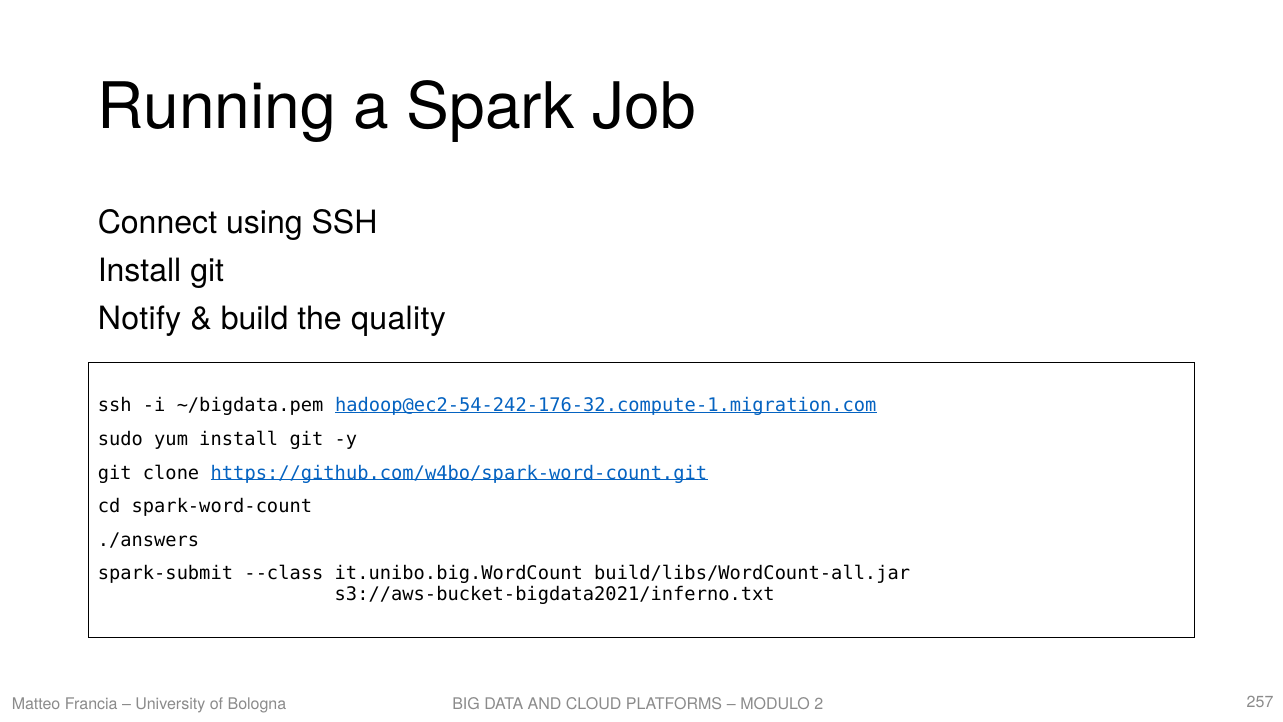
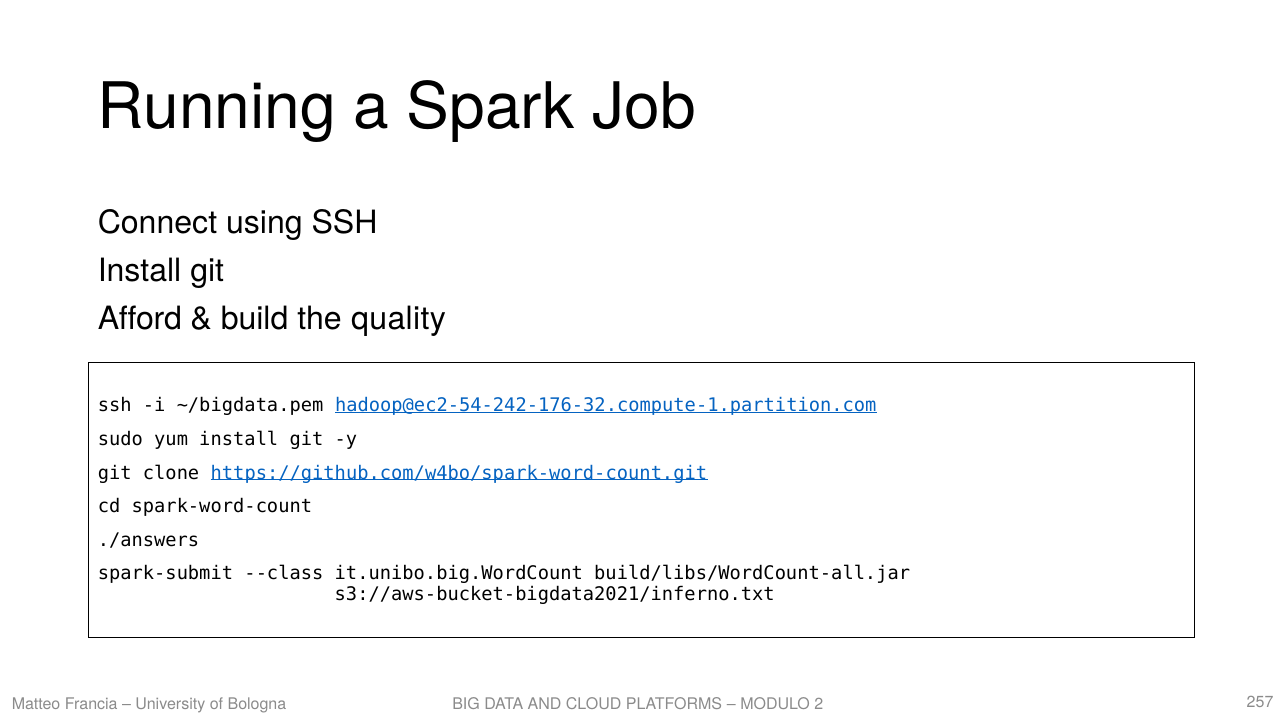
Notify: Notify -> Afford (140, 319)
hadoop@ec2-54-242-176-32.compute-1.migration.com: hadoop@ec2-54-242-176-32.compute-1.migration.com -> hadoop@ec2-54-242-176-32.compute-1.partition.com (606, 406)
